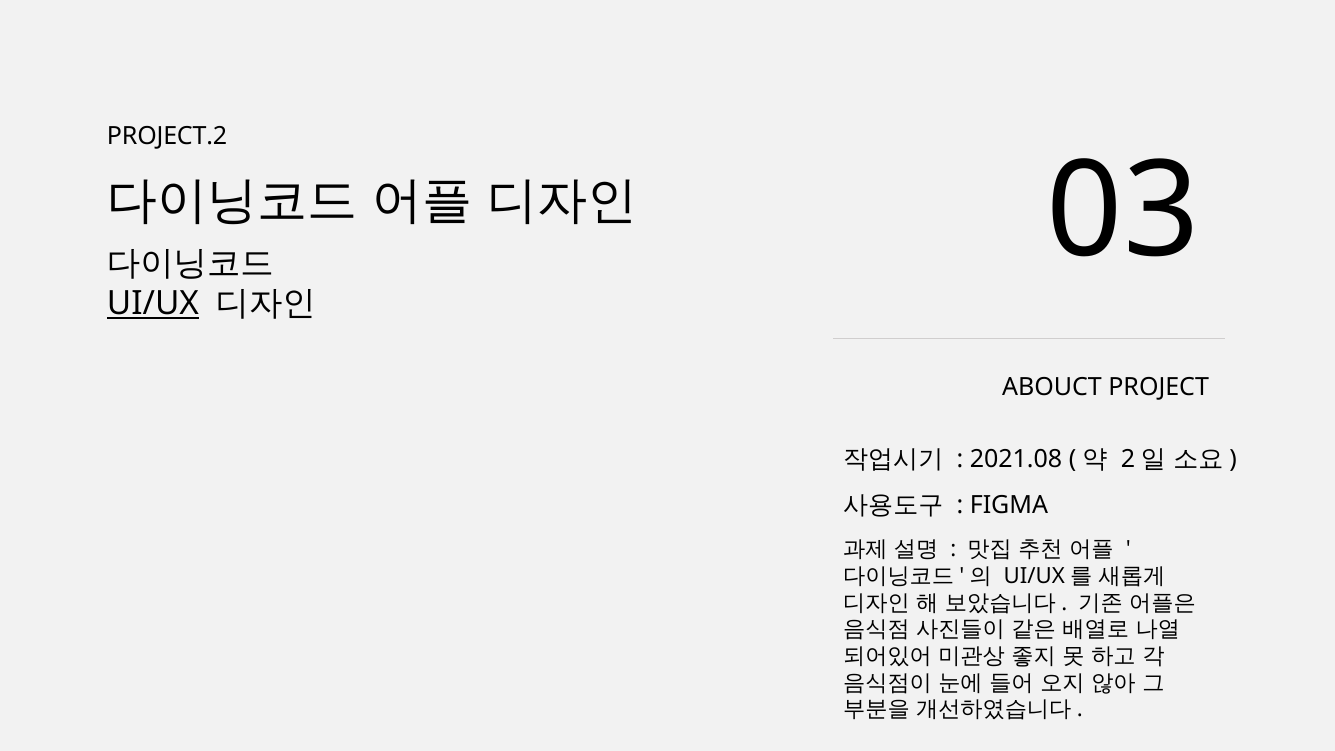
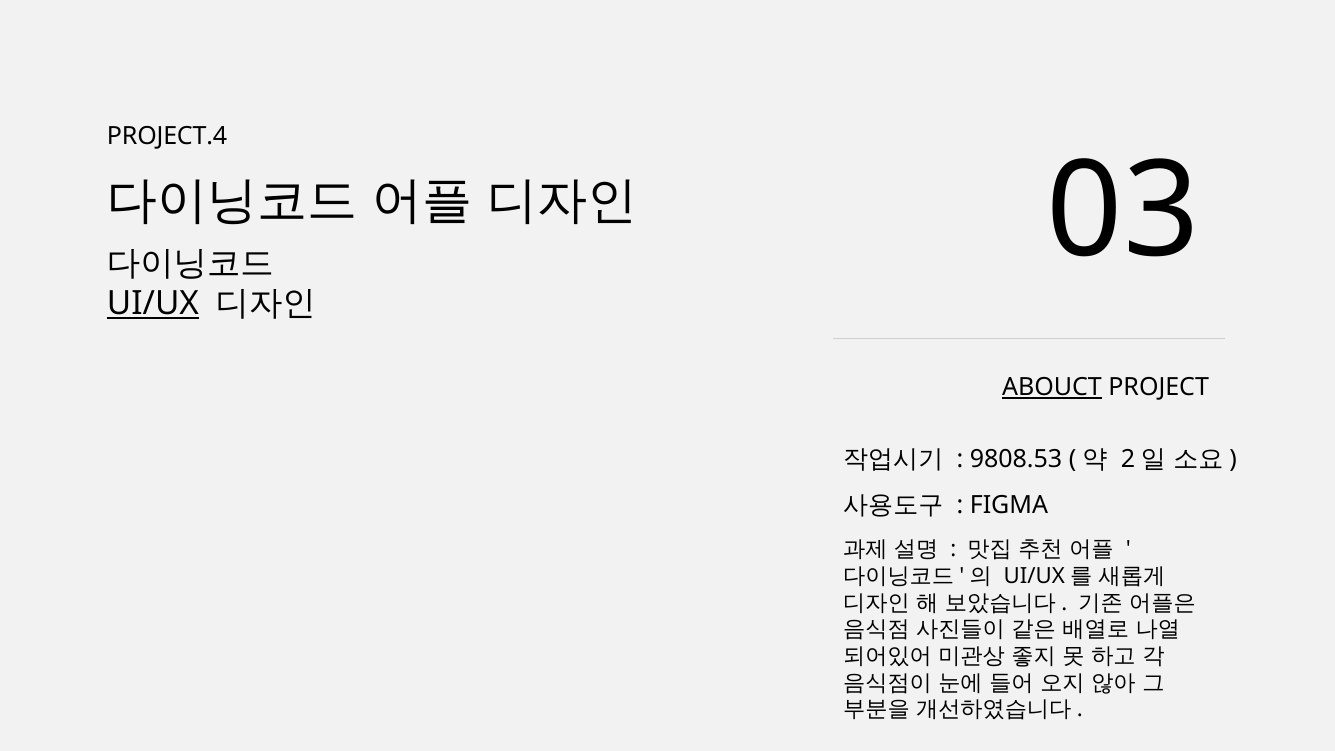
PROJECT.2: PROJECT.2 -> PROJECT.4 (167, 136)
ABOUCT underline: none -> present (1052, 387)
2021.08: 2021.08 -> 9808.53 (1016, 459)
